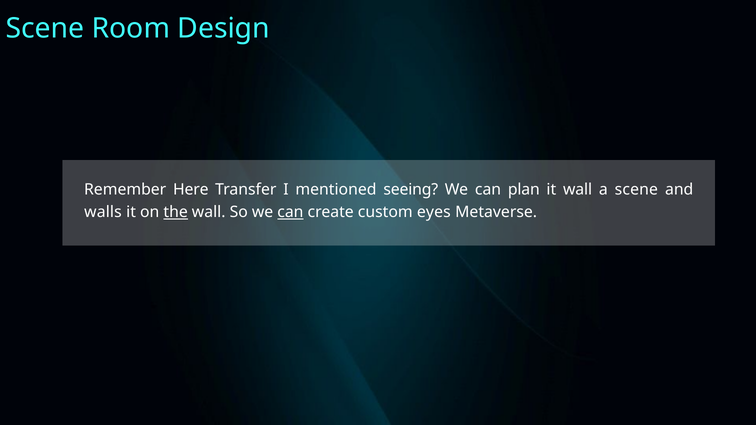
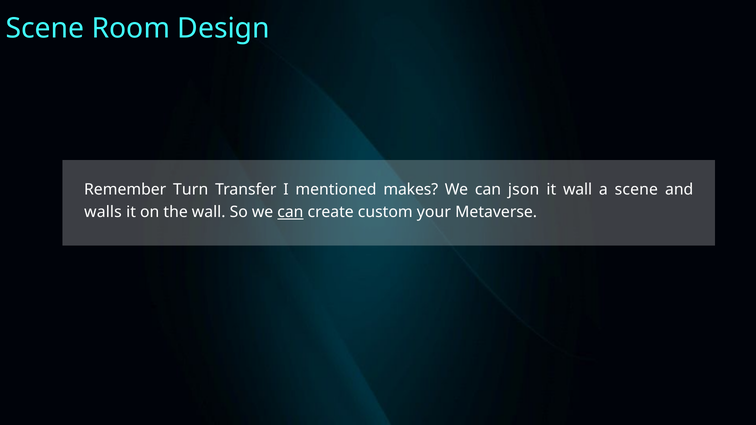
Here: Here -> Turn (191, 189)
seeing: seeing -> makes (411, 189)
plan: plan -> json (524, 189)
the underline: present -> none (176, 212)
eyes: eyes -> your (434, 212)
